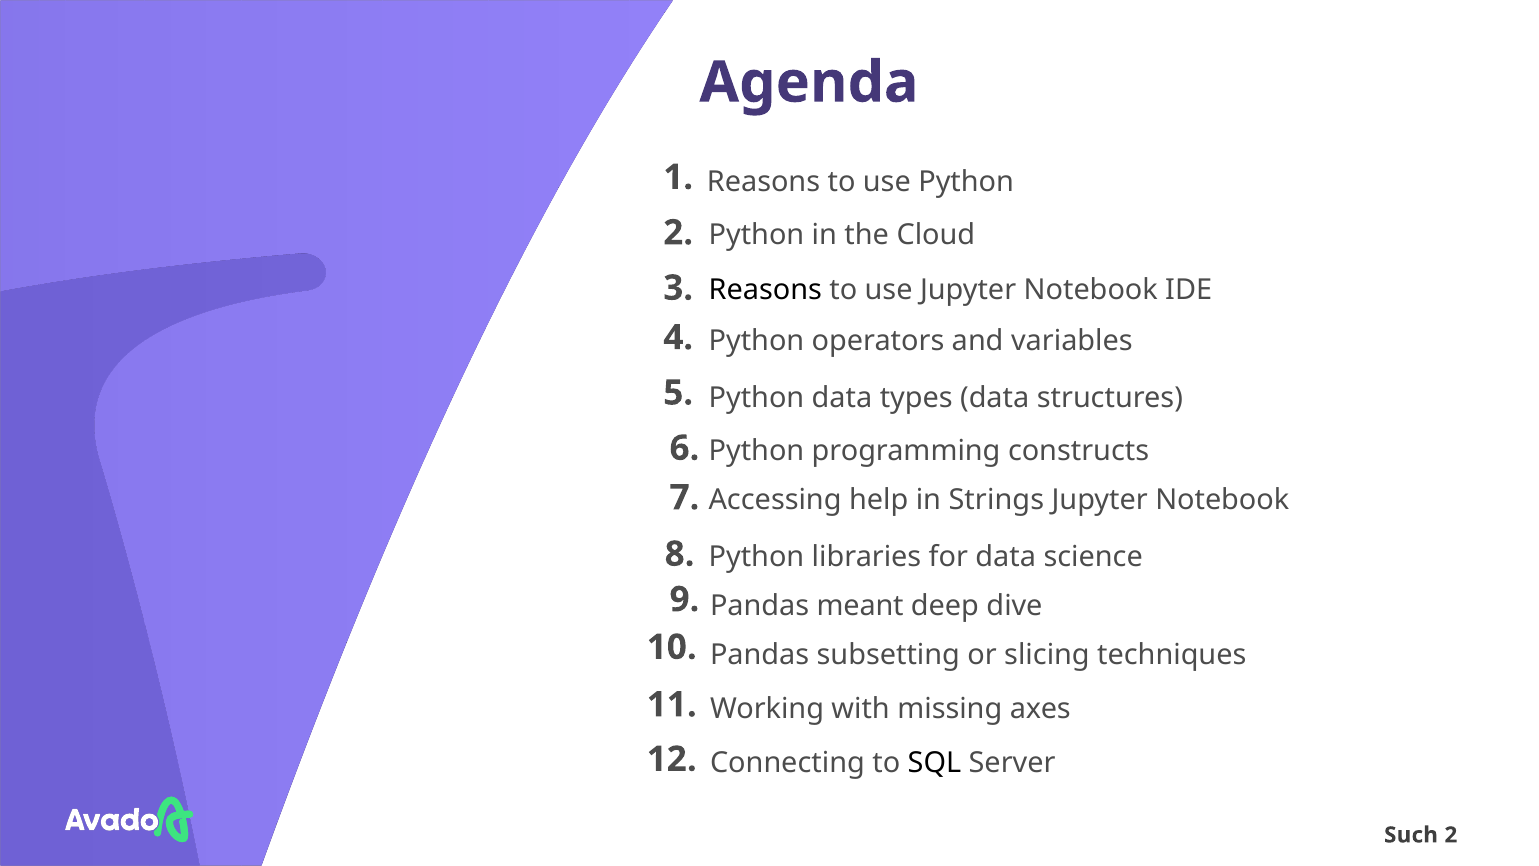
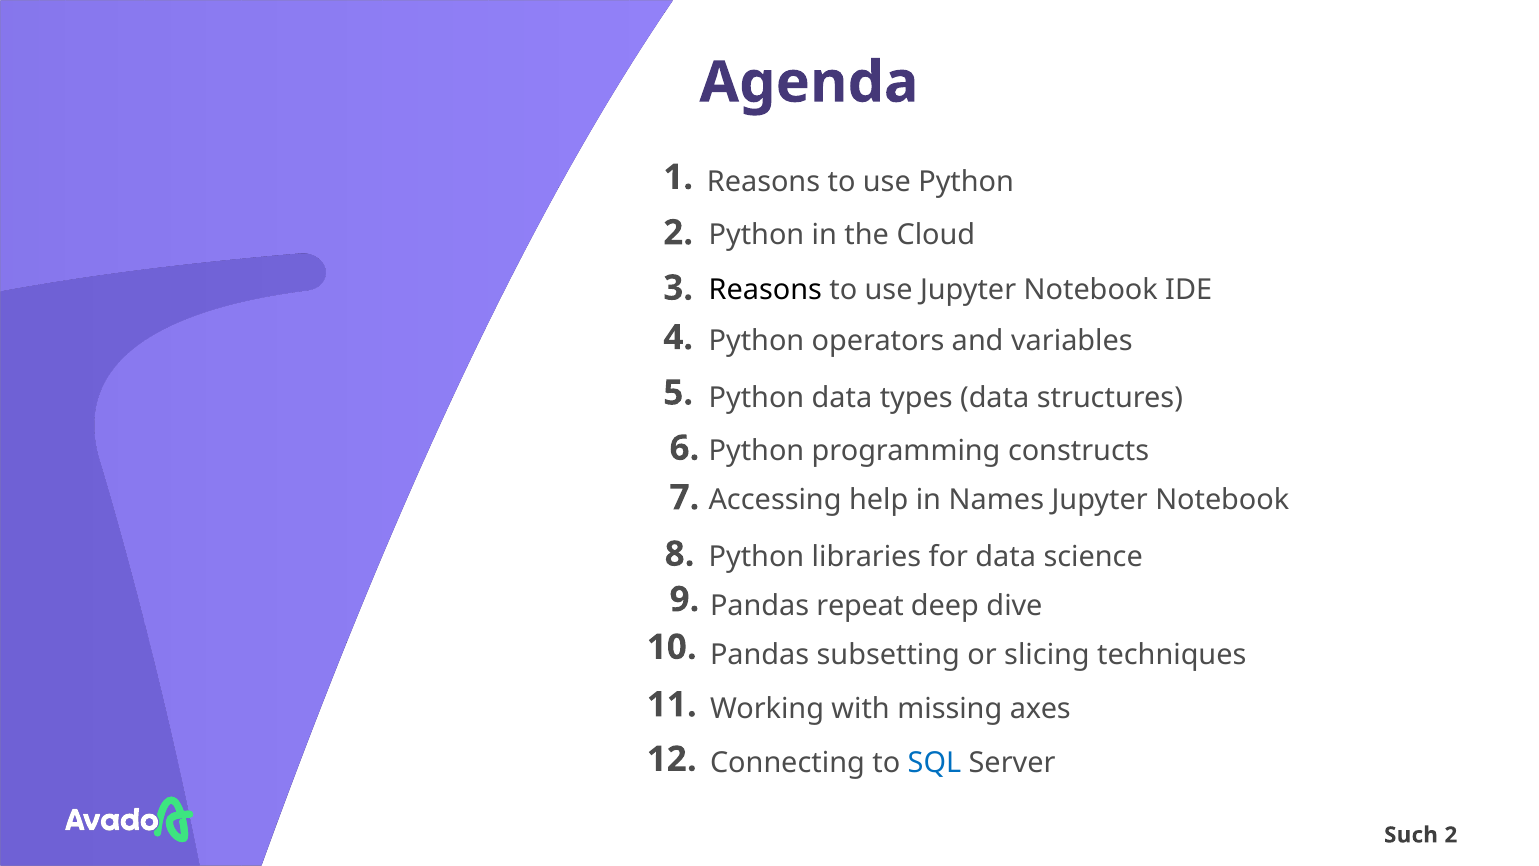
Strings: Strings -> Names (996, 500)
meant: meant -> repeat (860, 606)
SQL colour: black -> blue (934, 763)
